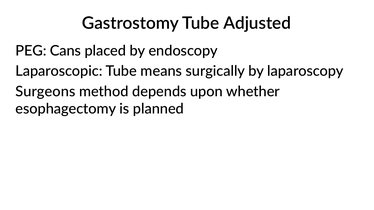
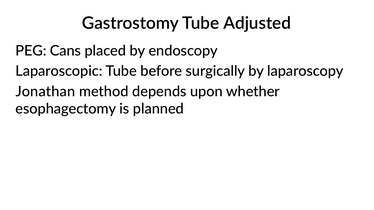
means: means -> before (161, 71)
Surgeons: Surgeons -> Jonathan (45, 92)
